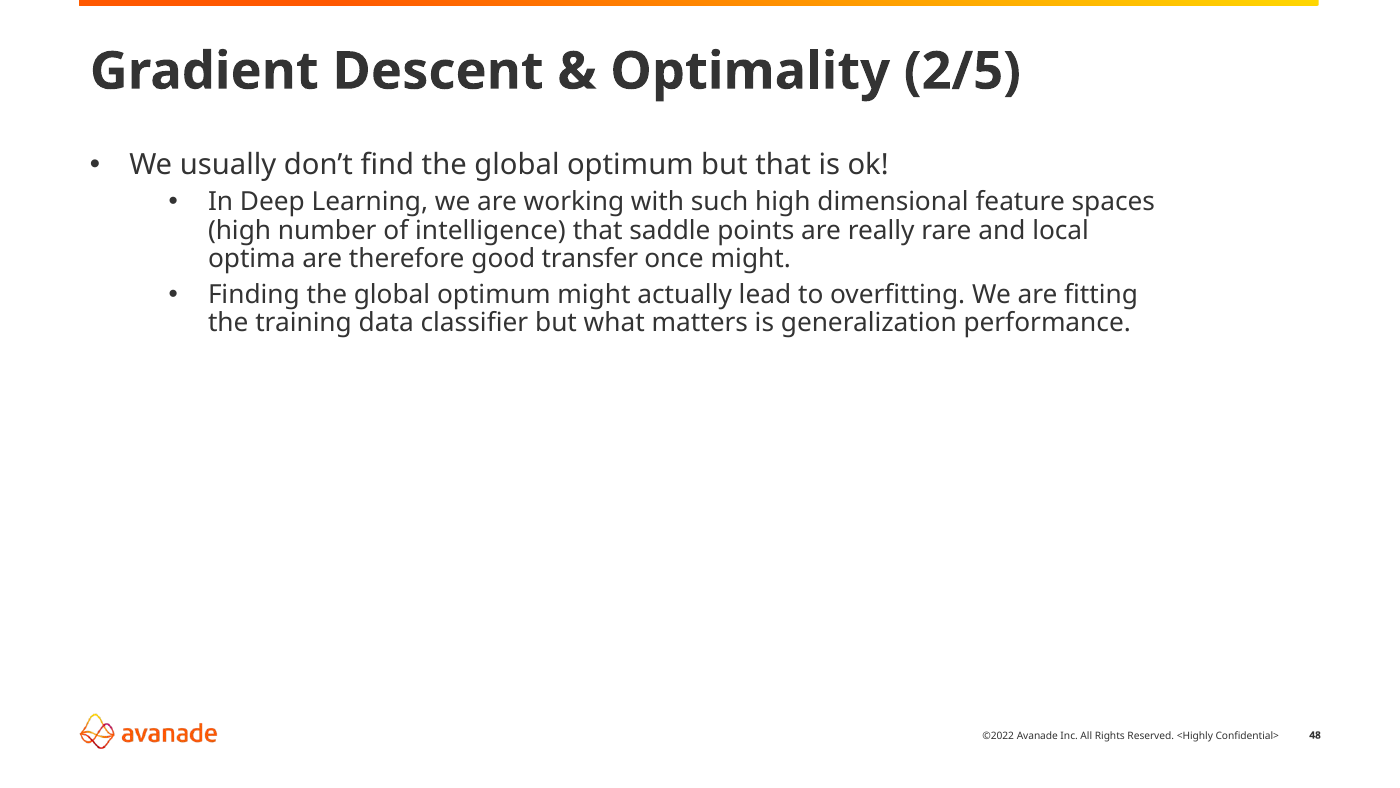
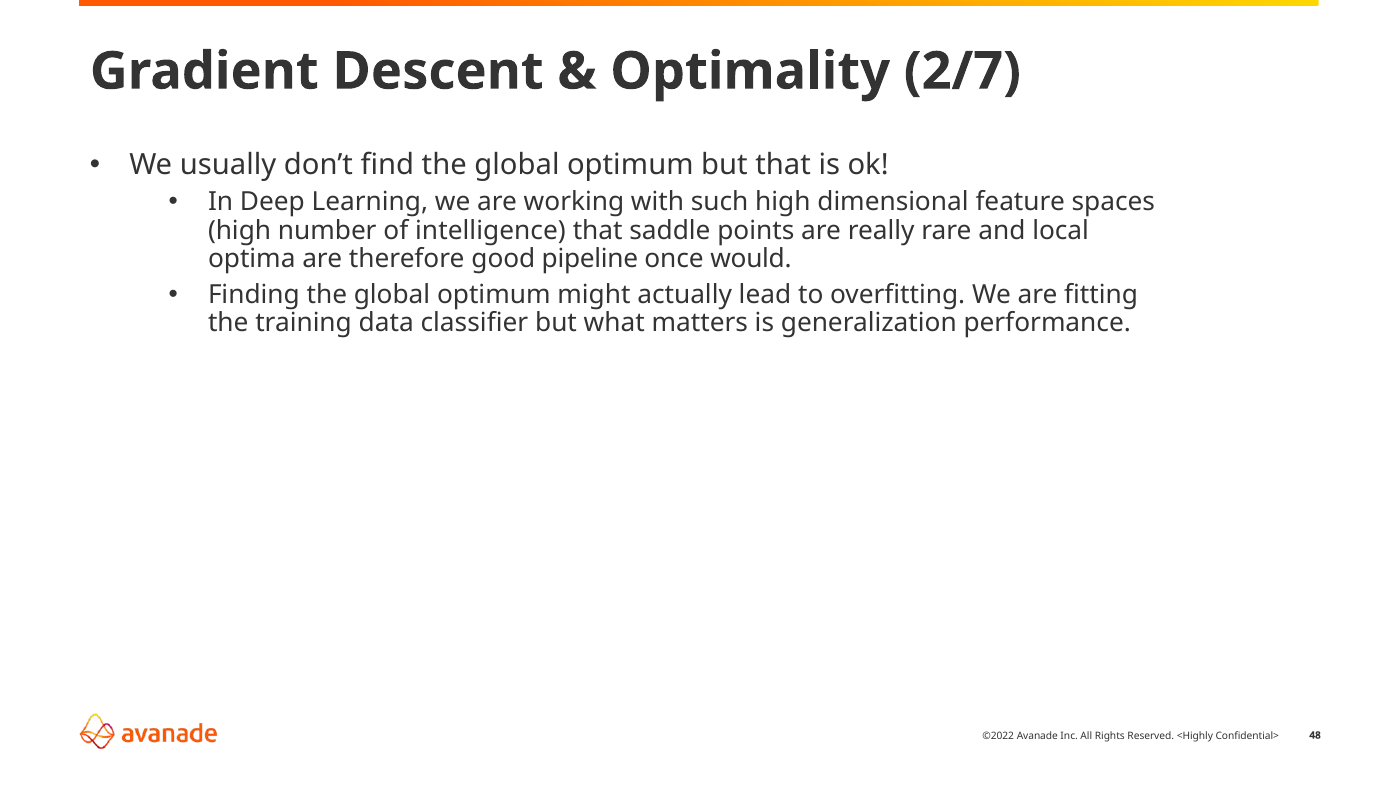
2/5: 2/5 -> 2/7 (962, 71)
transfer: transfer -> pipeline (590, 259)
once might: might -> would (751, 259)
